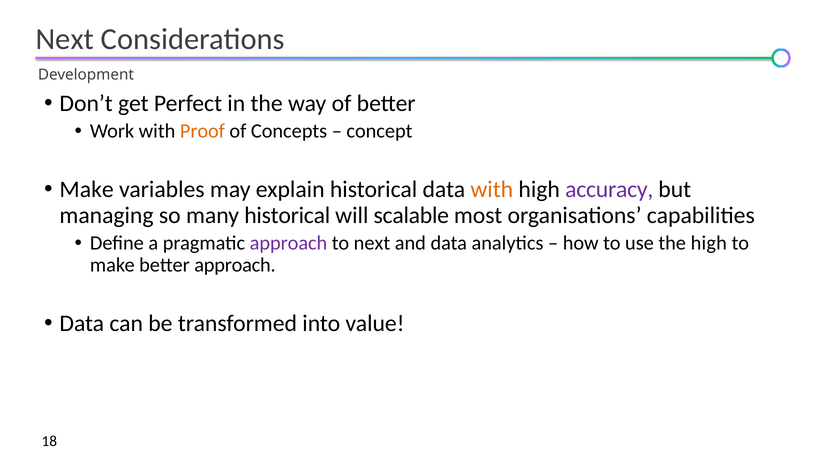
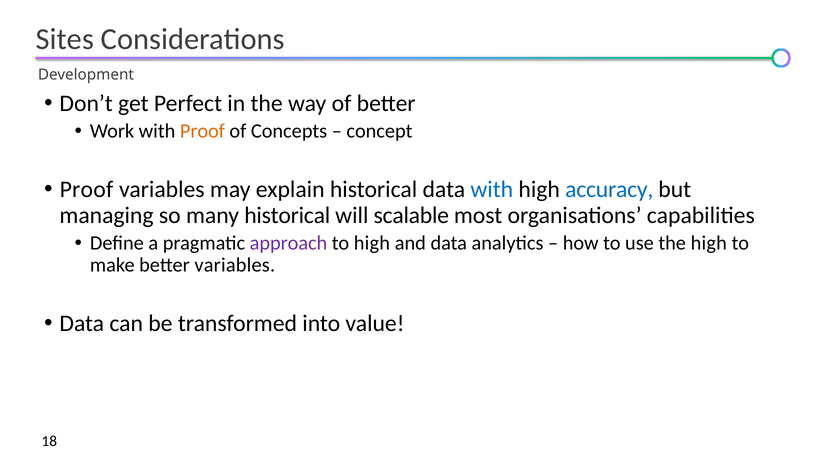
Next: Next -> Sites (65, 39)
Make: Make -> Proof (86, 190)
with colour: orange -> blue (492, 190)
accuracy colour: purple -> blue (609, 190)
to next: next -> high (372, 243)
better approach: approach -> variables (235, 265)
